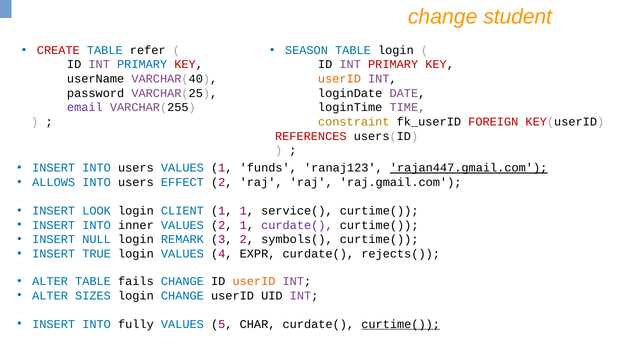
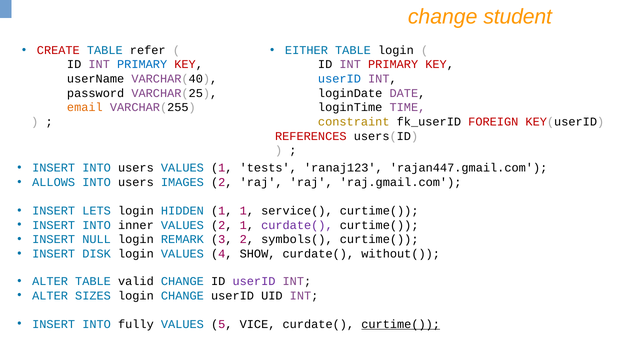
SEASON: SEASON -> EITHER (306, 50)
userID colour: orange -> blue (339, 79)
email colour: purple -> orange (85, 107)
funds: funds -> tests (268, 168)
rajan447.gmail.com underline: present -> none (469, 168)
EFFECT: EFFECT -> IMAGES (182, 182)
LOOK: LOOK -> LETS (97, 211)
CLIENT: CLIENT -> HIDDEN (182, 211)
TRUE: TRUE -> DISK (97, 254)
EXPR: EXPR -> SHOW (258, 254)
rejects(: rejects( -> without( (401, 254)
fails: fails -> valid (136, 281)
userID colour: orange -> purple (254, 281)
CHAR: CHAR -> VICE (258, 324)
